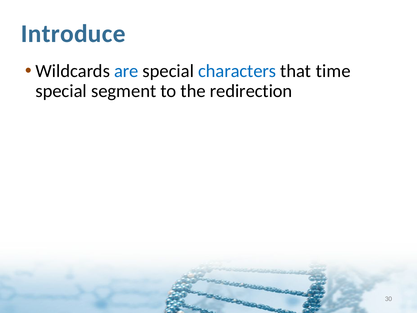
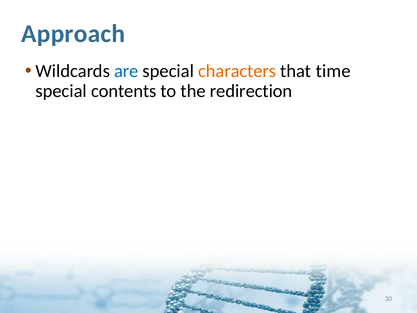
Introduce: Introduce -> Approach (73, 34)
characters colour: blue -> orange (237, 71)
segment: segment -> contents (124, 91)
